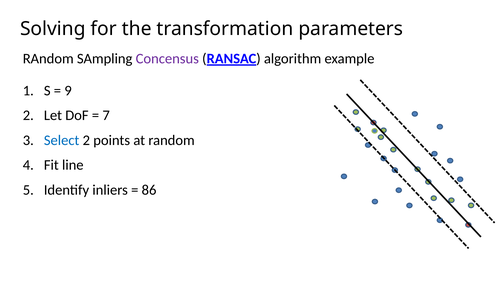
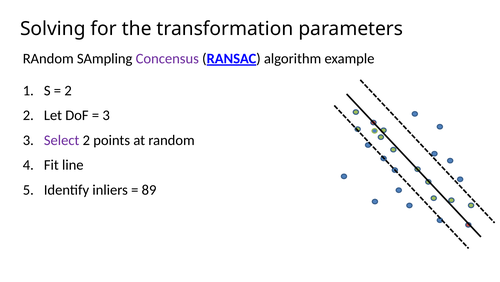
9: 9 -> 2 (68, 90)
7: 7 -> 3 (106, 115)
Select colour: blue -> purple (62, 140)
86: 86 -> 89 (149, 189)
